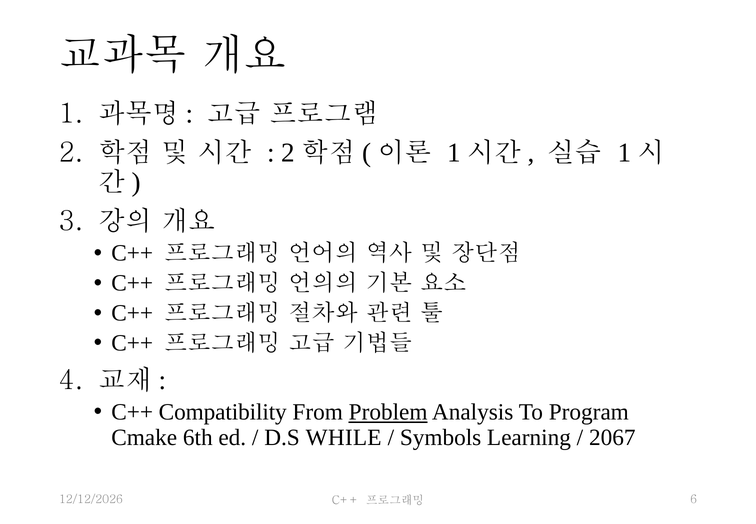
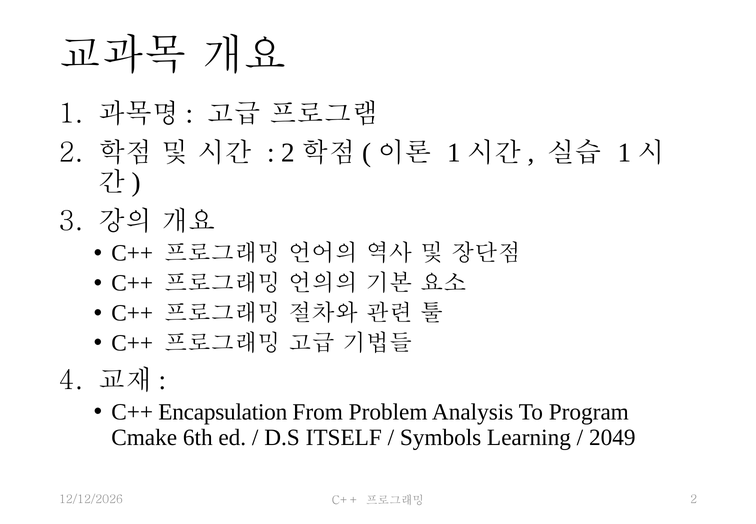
Compatibility: Compatibility -> Encapsulation (223, 412)
Problem underline: present -> none (388, 412)
WHILE: WHILE -> ITSELF (344, 437)
2067: 2067 -> 2049 (612, 437)
6: 6 -> 2 (694, 499)
